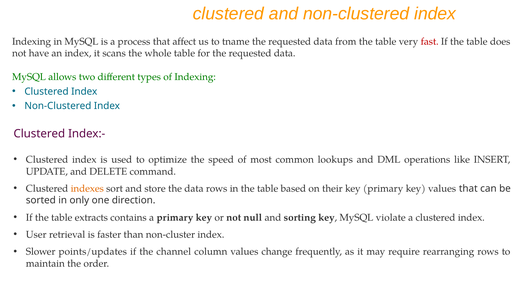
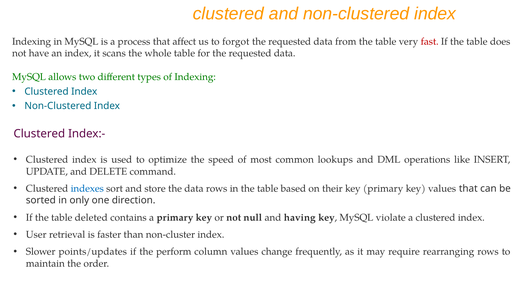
tname: tname -> forgot (236, 42)
indexes colour: orange -> blue (87, 188)
extracts: extracts -> deleted (91, 217)
sorting: sorting -> having (300, 217)
channel: channel -> perform (174, 252)
